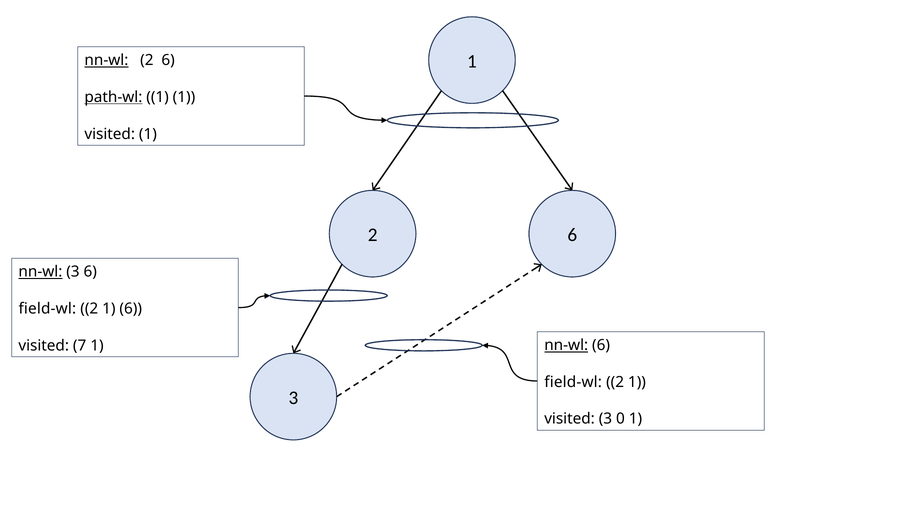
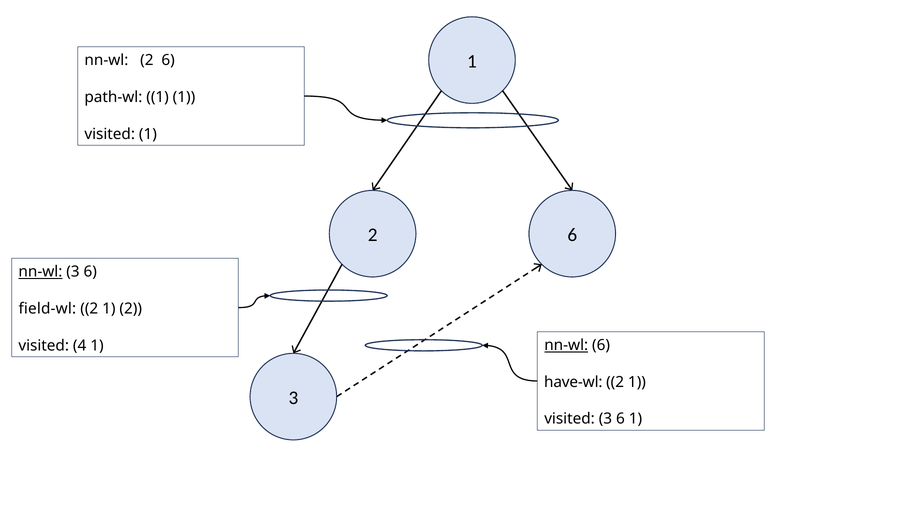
nn-wl underline: present -> none (106, 60)
path-wl underline: present -> none (113, 97)
2 1 6: 6 -> 2 (131, 309)
7: 7 -> 4 (80, 346)
field-wl: field-wl -> have-wl (573, 382)
visited 3 0: 0 -> 6 (620, 419)
